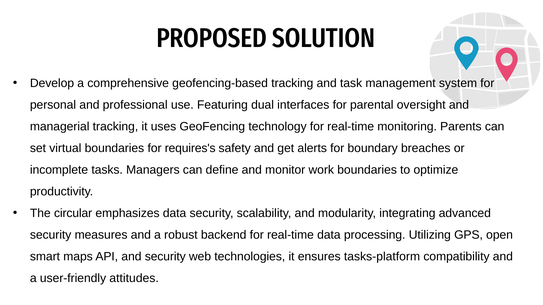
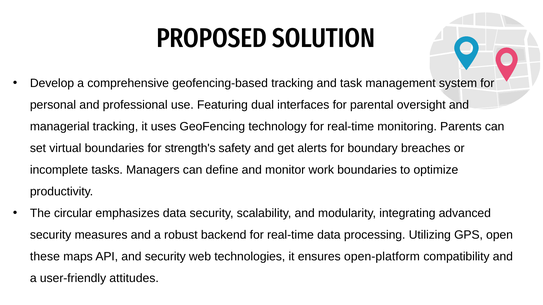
requires's: requires's -> strength's (190, 148)
smart: smart -> these (45, 257)
tasks-platform: tasks-platform -> open-platform (382, 257)
